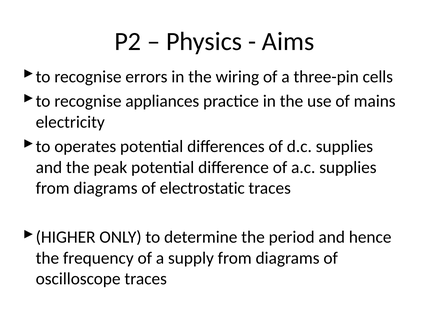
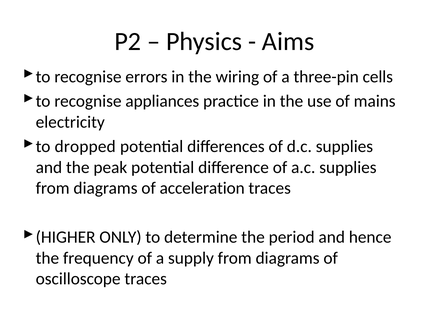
operates: operates -> dropped (85, 146)
electrostatic: electrostatic -> acceleration (202, 188)
